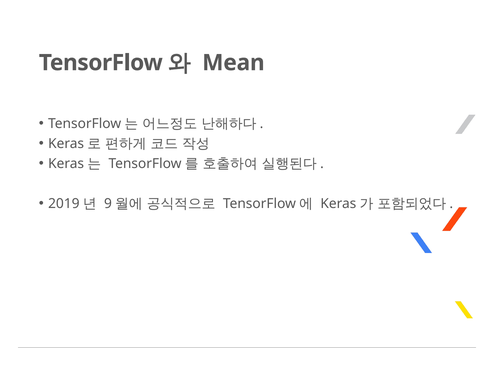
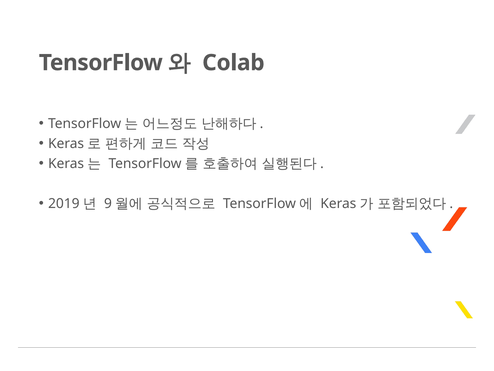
Mean: Mean -> Colab (233, 63)
